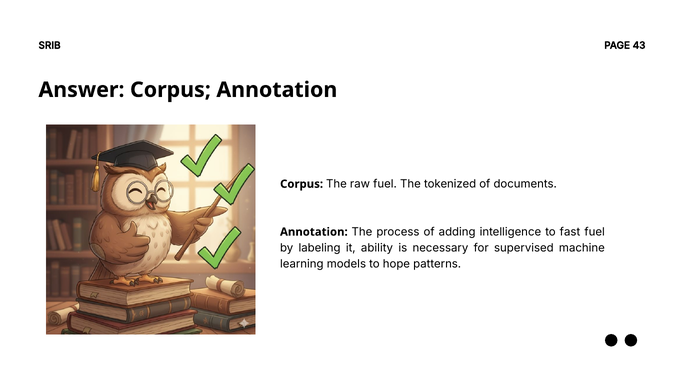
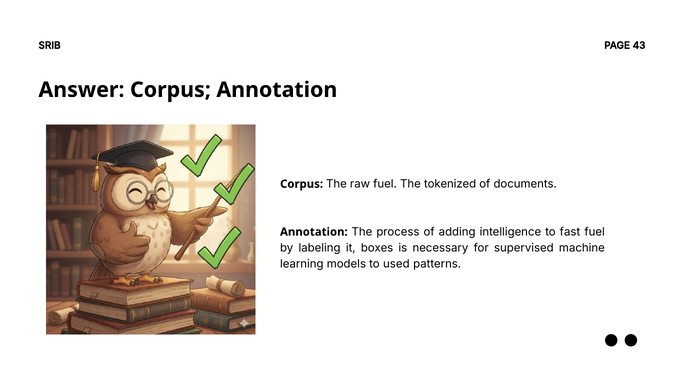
ability: ability -> boxes (377, 248)
hope: hope -> used (396, 264)
